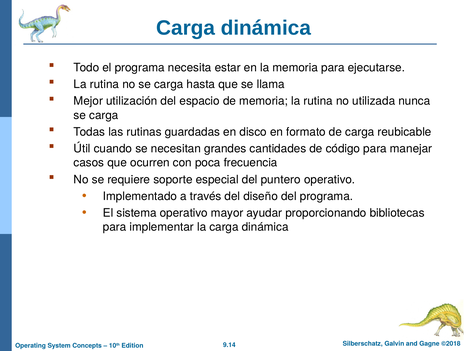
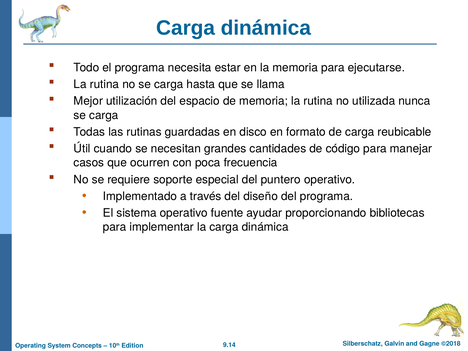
mayor: mayor -> fuente (227, 213)
